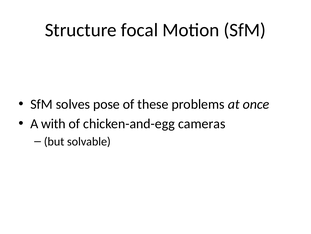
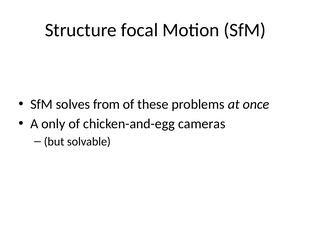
pose: pose -> from (107, 104)
with: with -> only (53, 123)
